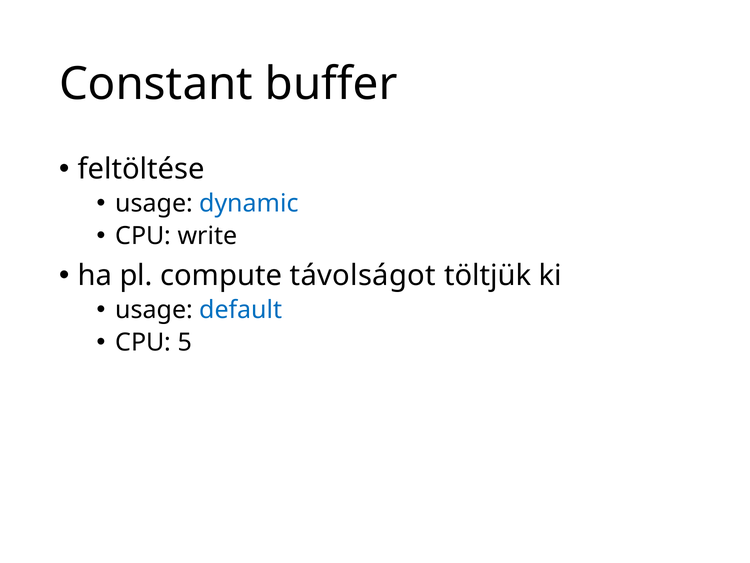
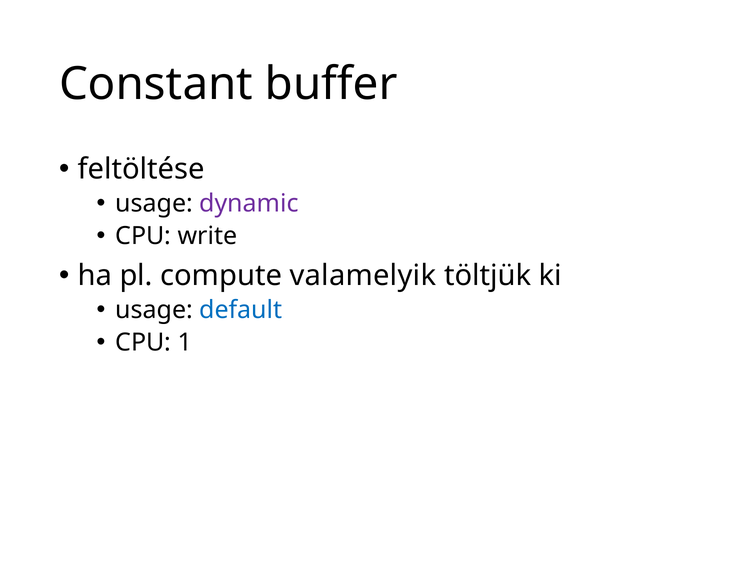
dynamic colour: blue -> purple (249, 204)
távolságot: távolságot -> valamelyik (363, 275)
5: 5 -> 1 (185, 342)
